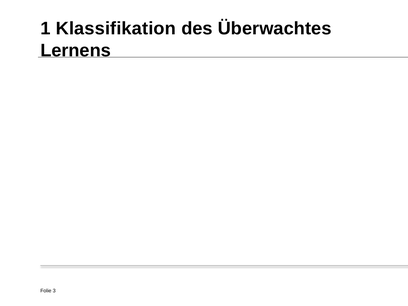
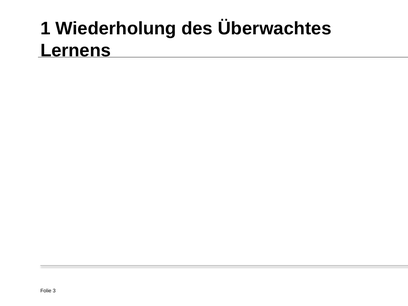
Klassifikation: Klassifikation -> Wiederholung (116, 29)
